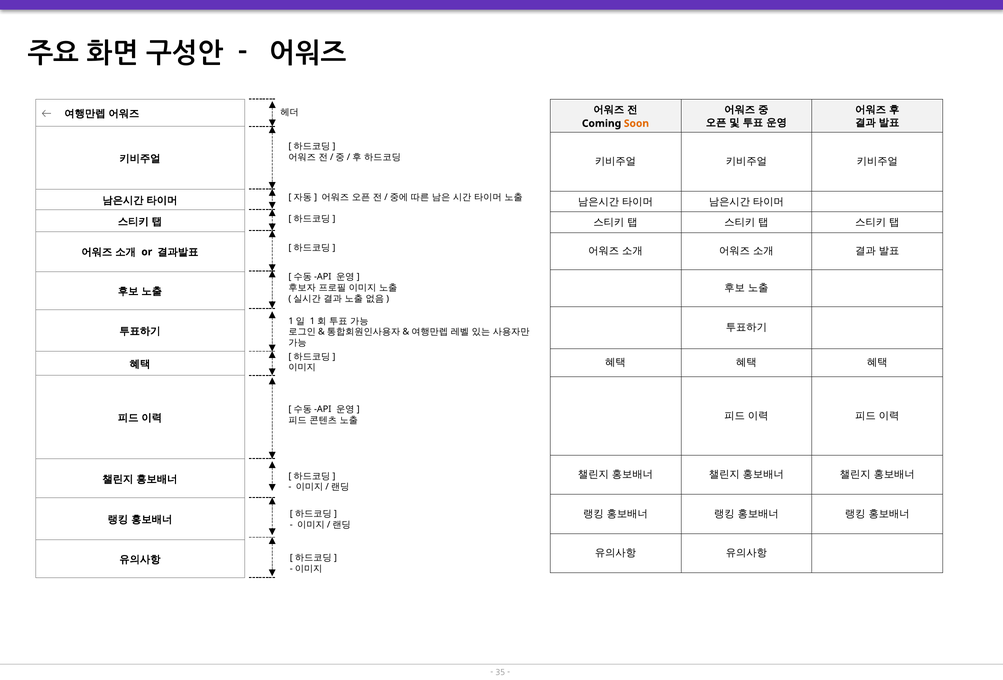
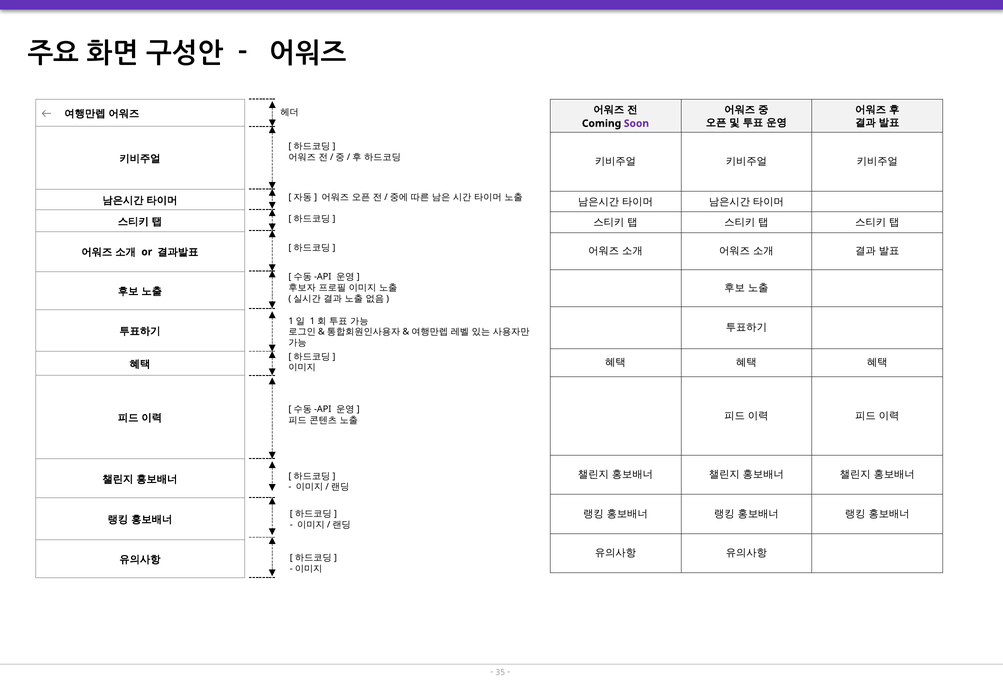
Soon colour: orange -> purple (636, 123)
